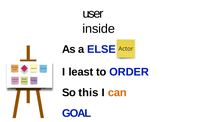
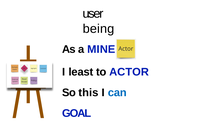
inside: inside -> being (99, 29)
ELSE: ELSE -> MINE (101, 50)
ORDER: ORDER -> ACTOR (129, 72)
can colour: orange -> blue (117, 93)
